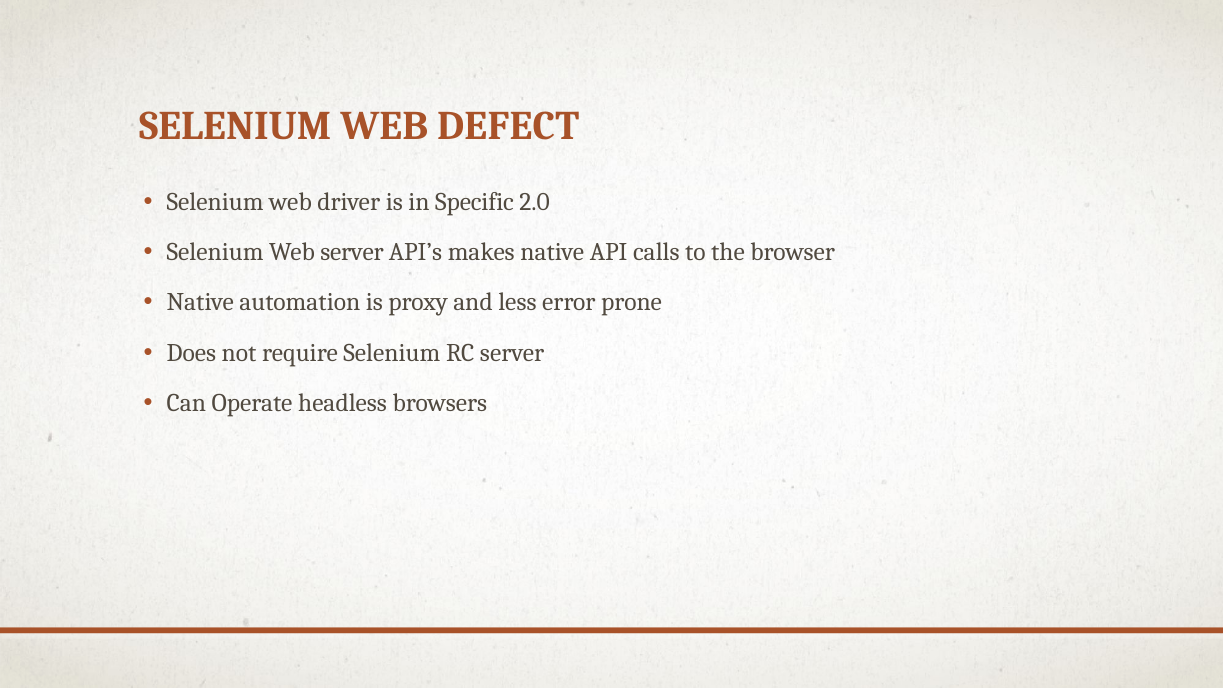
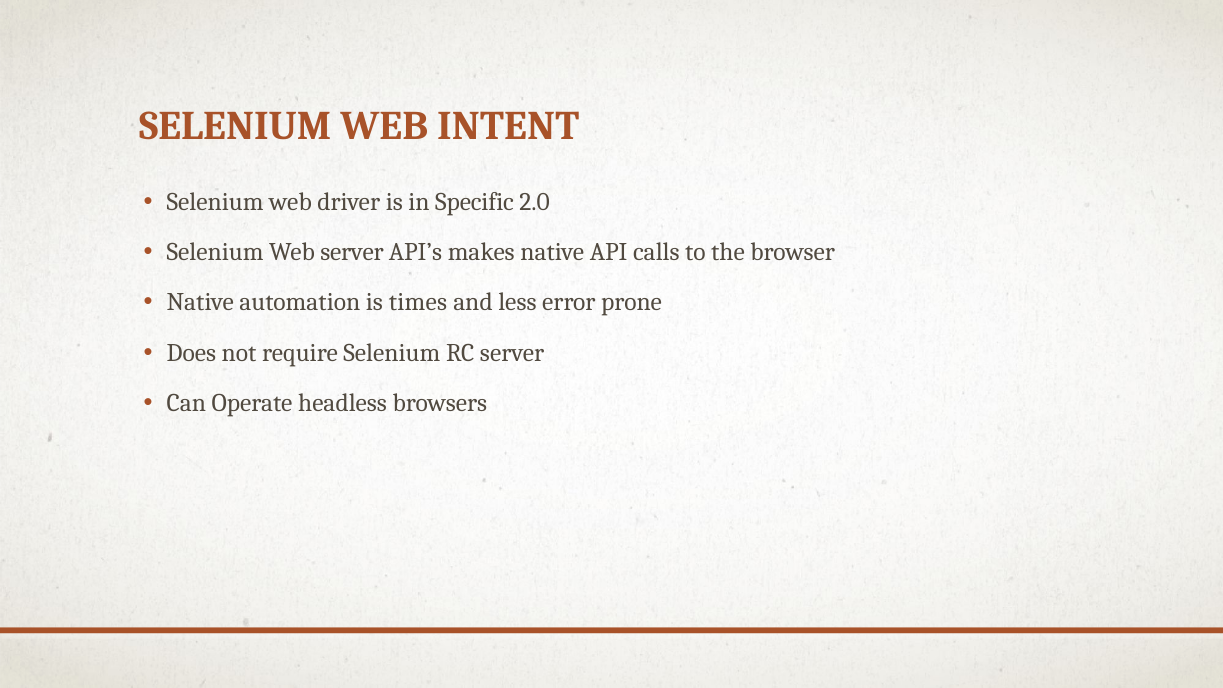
DEFECT: DEFECT -> INTENT (508, 126)
proxy: proxy -> times (418, 303)
